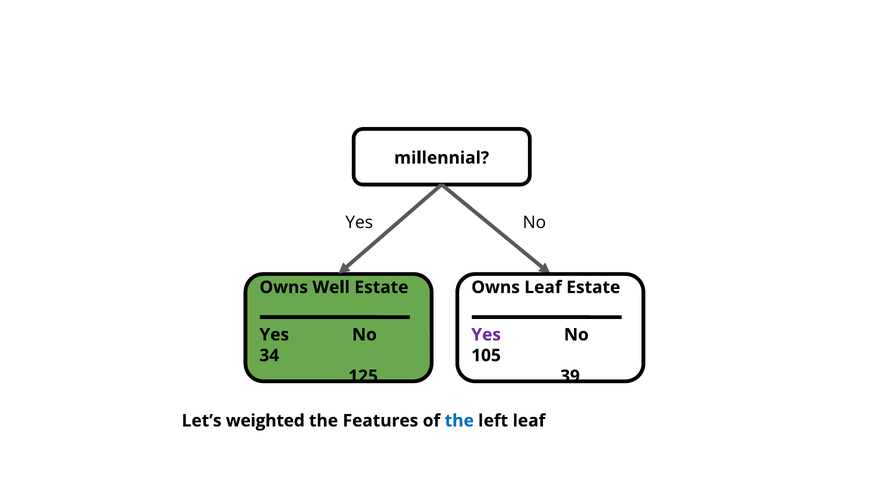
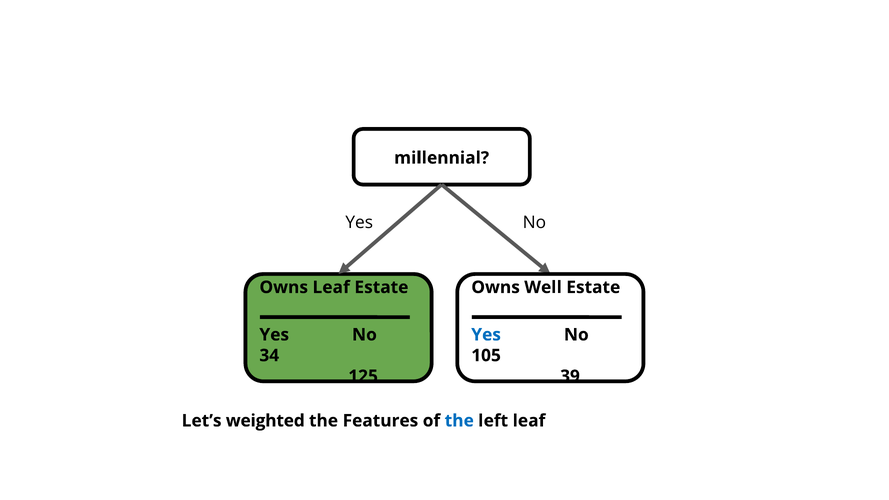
Owns Well: Well -> Leaf (331, 287)
Owns Leaf: Leaf -> Well (543, 287)
Yes colour: purple -> blue (486, 335)
